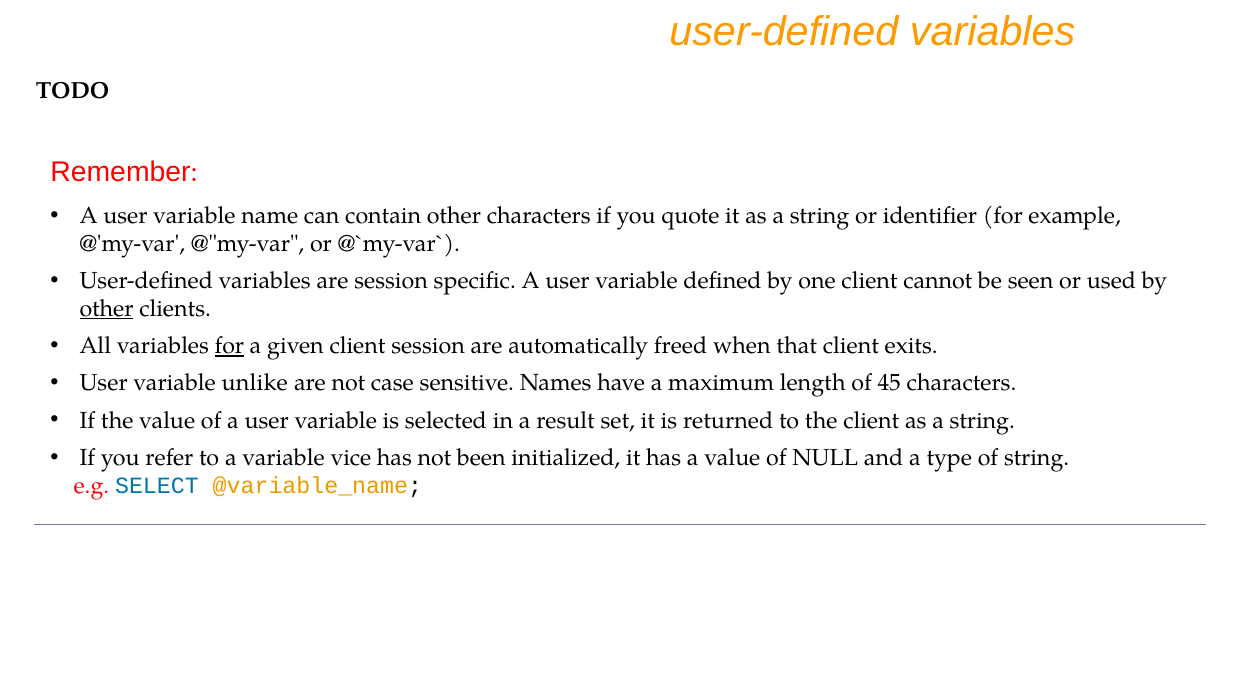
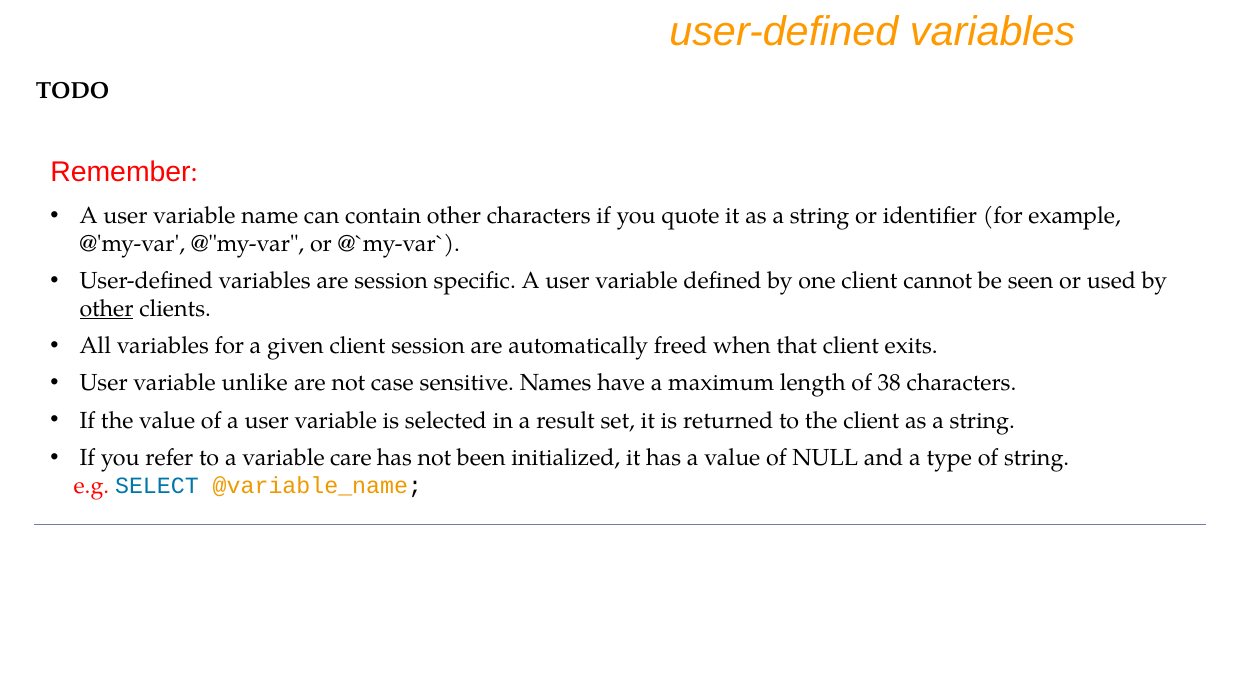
for underline: present -> none (229, 346)
45: 45 -> 38 (889, 383)
vice: vice -> care (351, 457)
